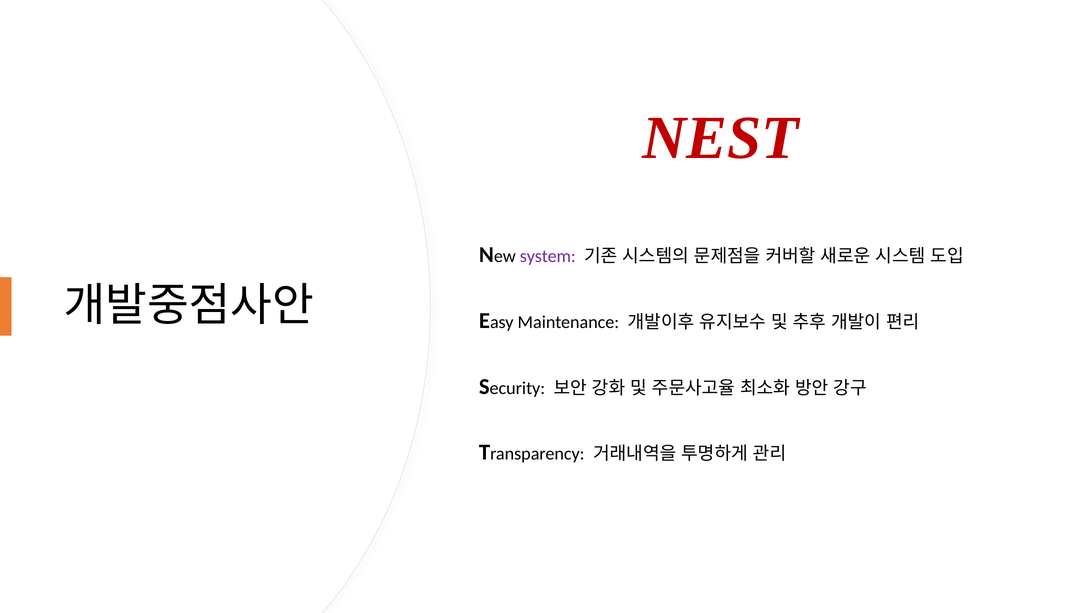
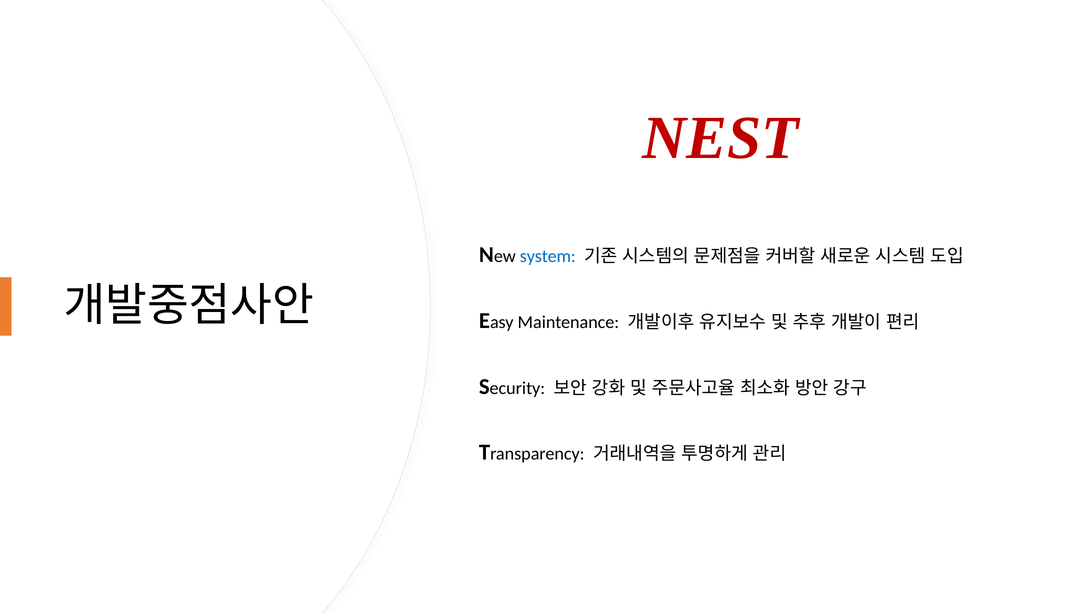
system colour: purple -> blue (548, 256)
